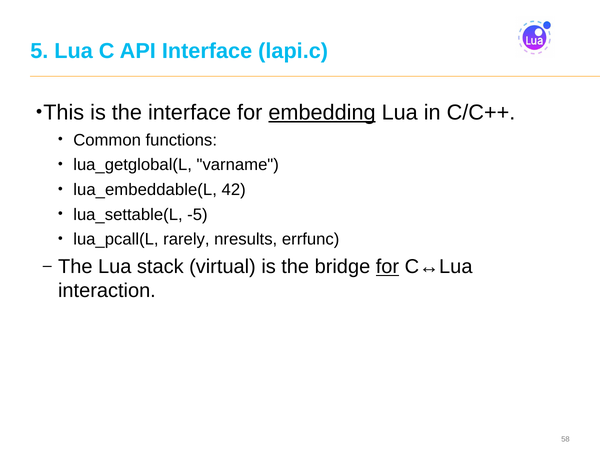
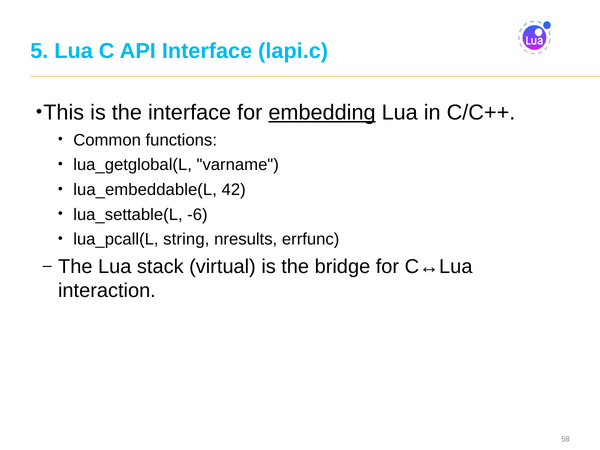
-5: -5 -> -6 (197, 215)
rarely: rarely -> string (186, 239)
for underline: present -> none (387, 267)
